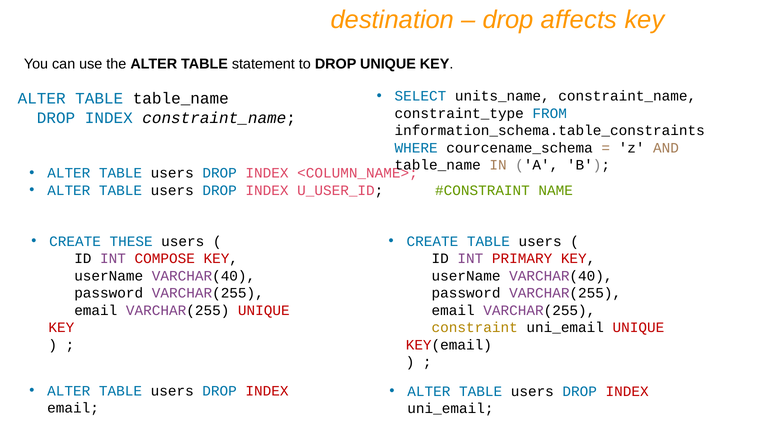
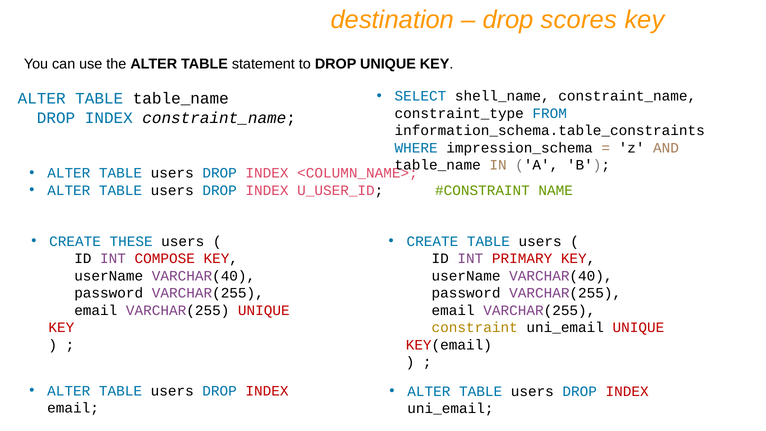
affects: affects -> scores (579, 20)
units_name: units_name -> shell_name (502, 96)
courcename_schema: courcename_schema -> impression_schema (520, 148)
